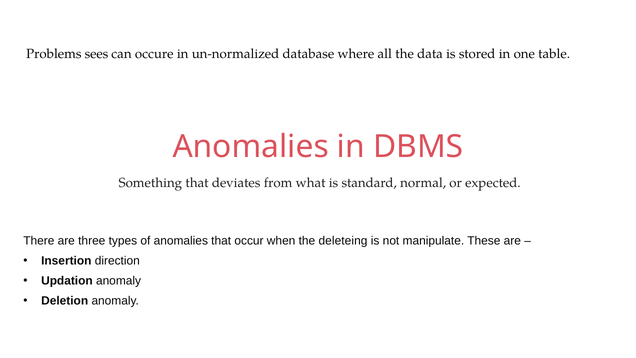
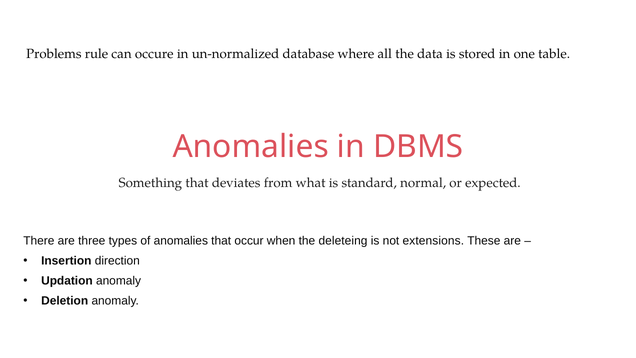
sees: sees -> rule (96, 54)
manipulate: manipulate -> extensions (433, 241)
